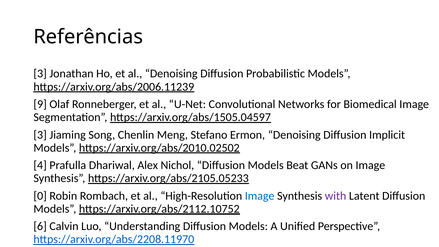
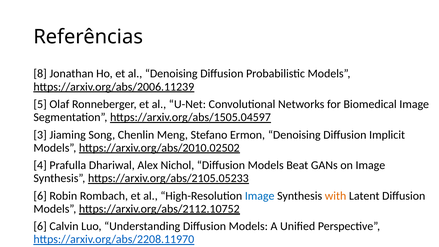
3: 3 -> 8 (40, 74)
9: 9 -> 5 (40, 104)
0: 0 -> 6 (40, 196)
with colour: purple -> orange (336, 196)
